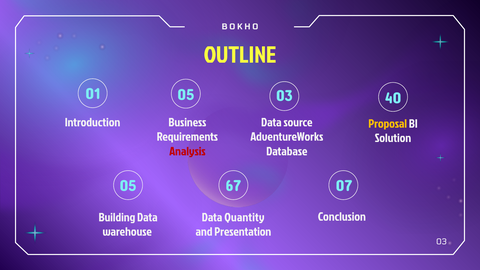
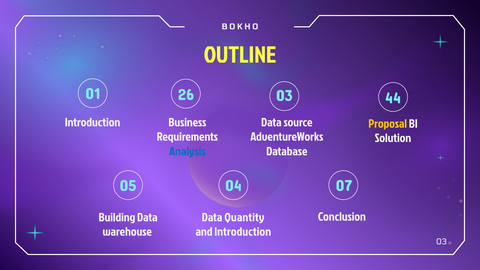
01 05: 05 -> 26 (186, 95)
40: 40 -> 44 (393, 98)
Analysis colour: red -> blue (187, 151)
67: 67 -> 04 (233, 186)
and Presentation: Presentation -> Introduction (243, 232)
